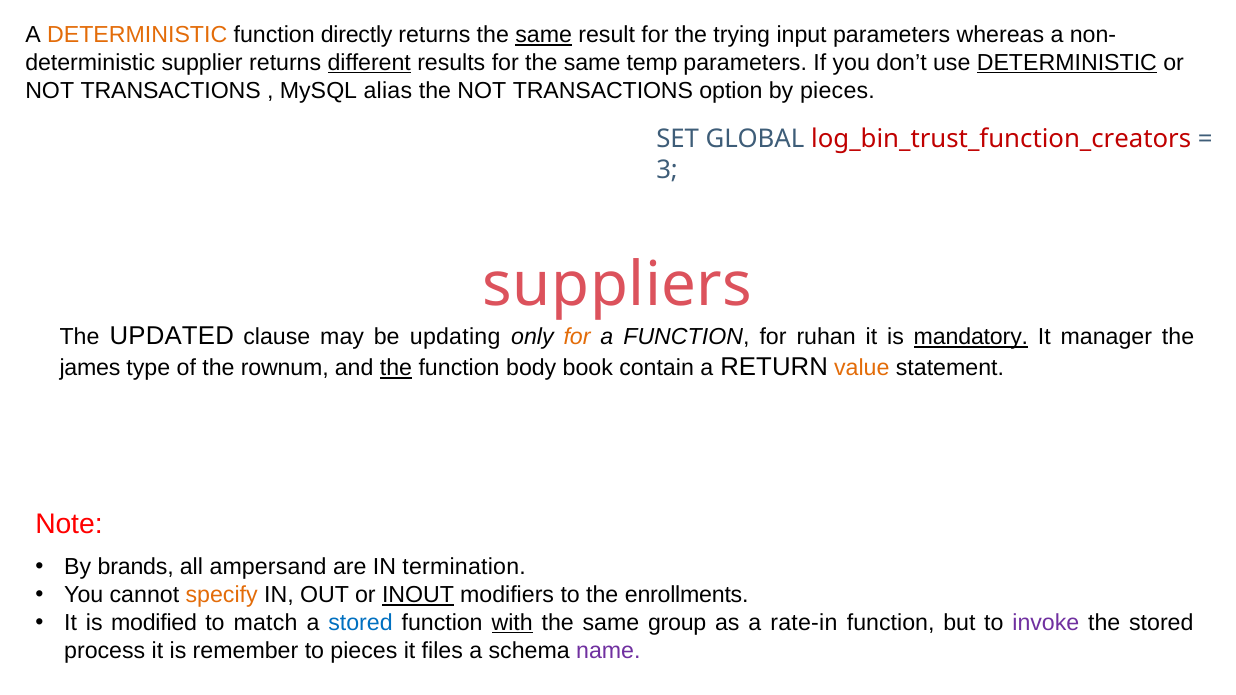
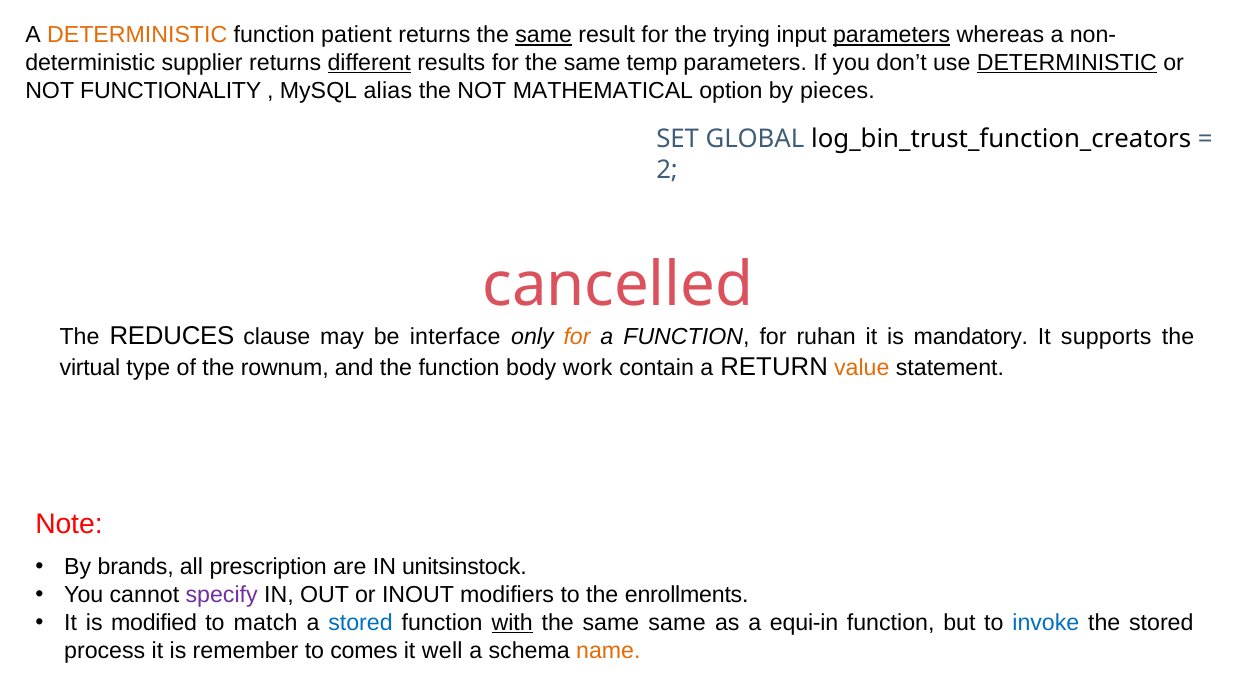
directly: directly -> patient (356, 35)
parameters underline: none -> present (892, 35)
TRANSACTIONS: TRANSACTIONS -> FUNCTIONALITY (171, 91)
the NOT TRANSACTIONS: TRANSACTIONS -> MATHEMATICAL (603, 91)
log_bin_trust_function_creators colour: red -> black (1001, 139)
3: 3 -> 2 (667, 170)
suppliers: suppliers -> cancelled (618, 285)
UPDATED: UPDATED -> REDUCES (172, 336)
updating: updating -> interface (455, 337)
mandatory underline: present -> none (971, 337)
manager: manager -> supports (1106, 337)
james: james -> virtual (90, 368)
the underline: present -> none (396, 368)
book: book -> work (588, 368)
ampersand: ampersand -> prescription (268, 567)
termination: termination -> unitsinstock (464, 567)
specify colour: orange -> purple (222, 595)
INOUT underline: present -> none (418, 595)
same group: group -> same (677, 623)
rate-in: rate-in -> equi-in (804, 623)
invoke colour: purple -> blue (1046, 623)
to pieces: pieces -> comes (364, 651)
files: files -> well (442, 651)
name colour: purple -> orange (608, 651)
